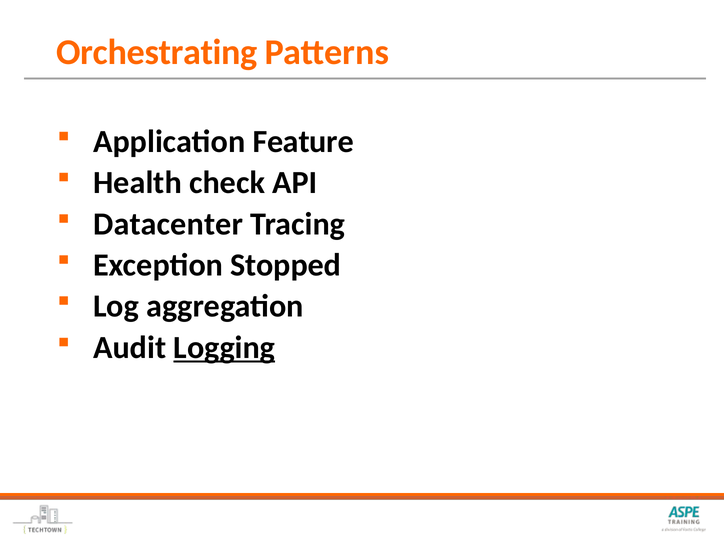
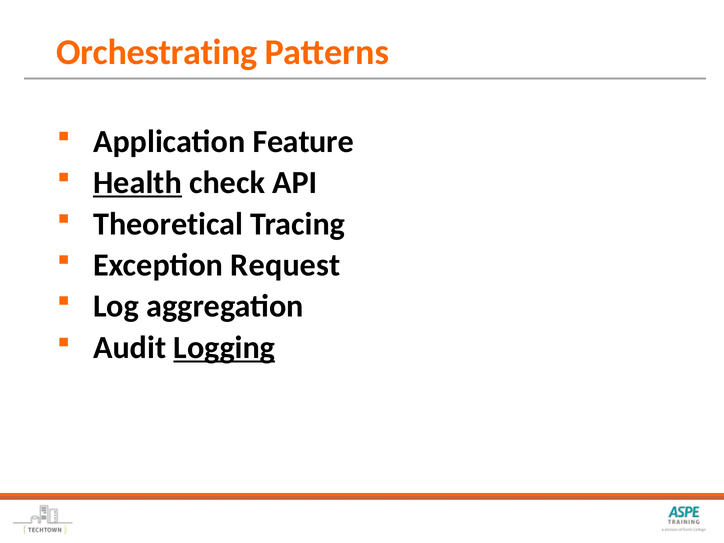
Health underline: none -> present (138, 183)
Datacenter: Datacenter -> Theoretical (168, 224)
Stopped: Stopped -> Request (285, 265)
